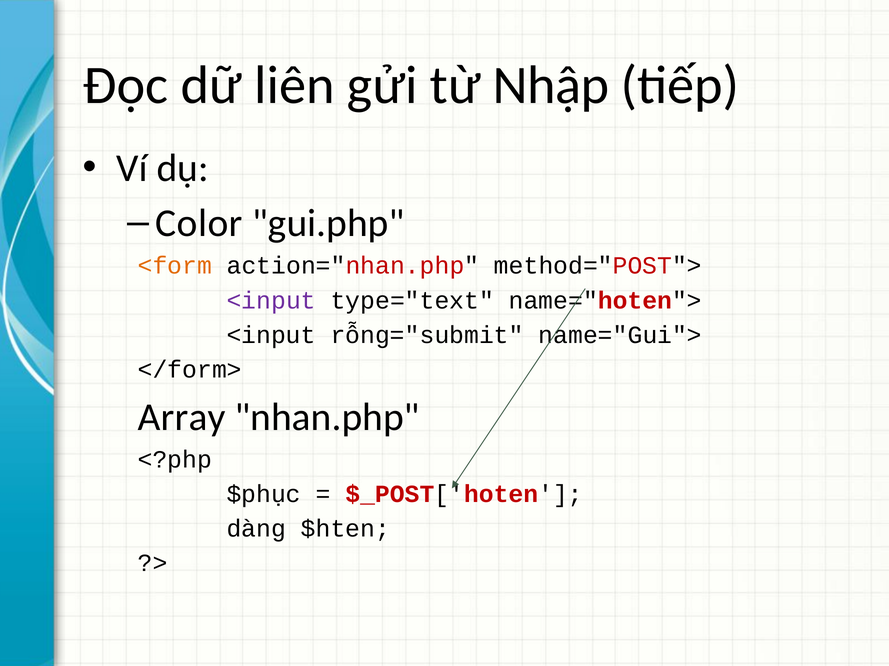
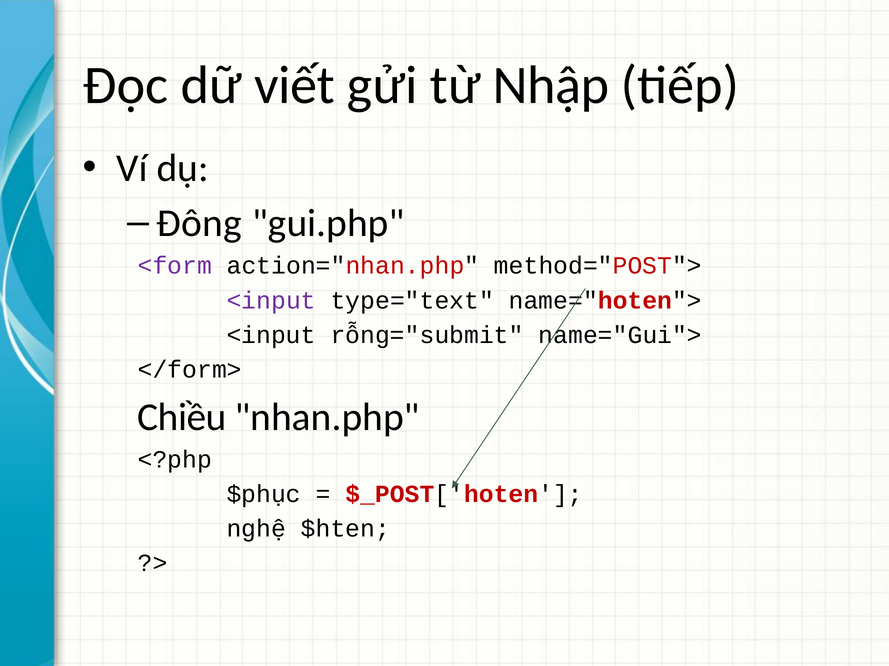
liên: liên -> viết (295, 86)
Color: Color -> Đông (199, 224)
<form colour: orange -> purple (175, 266)
Array: Array -> Chiều (182, 417)
dàng: dàng -> nghệ (256, 529)
